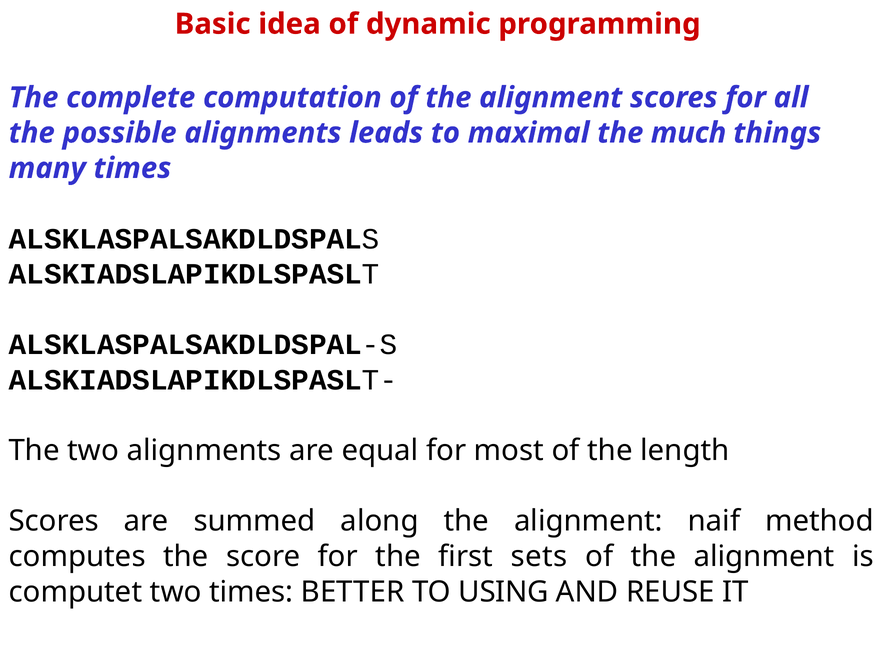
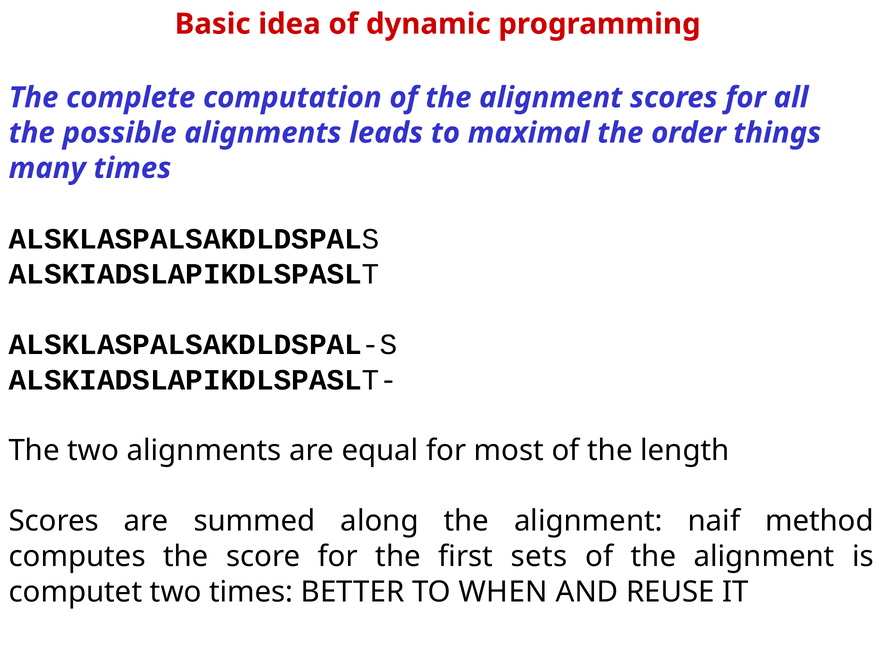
much: much -> order (689, 133)
USING: USING -> WHEN (503, 592)
